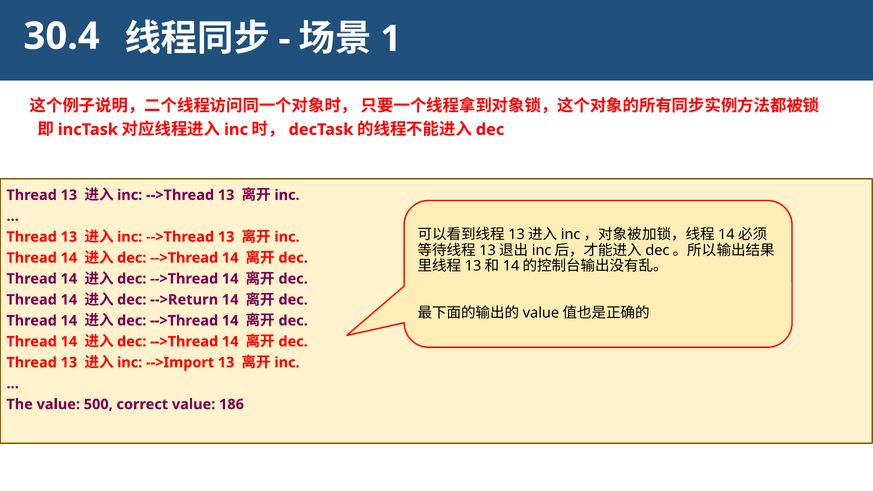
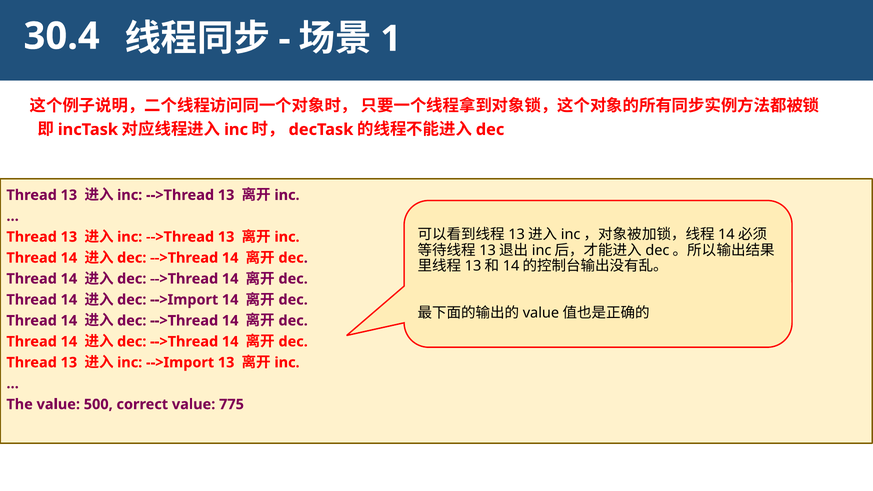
-->Return: -->Return -> -->Import (184, 300)
186: 186 -> 775 (232, 404)
